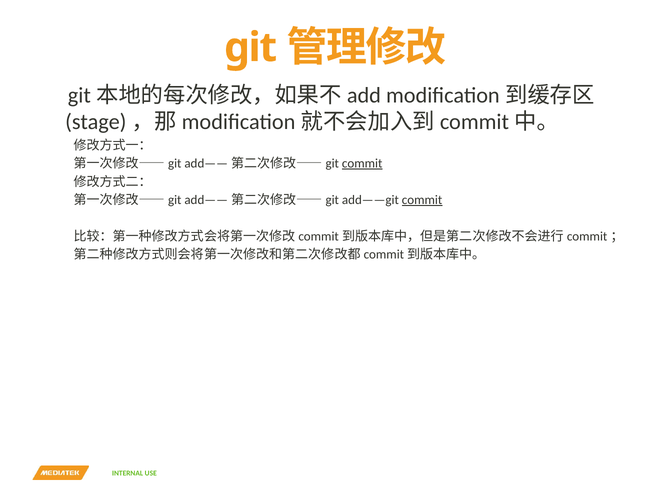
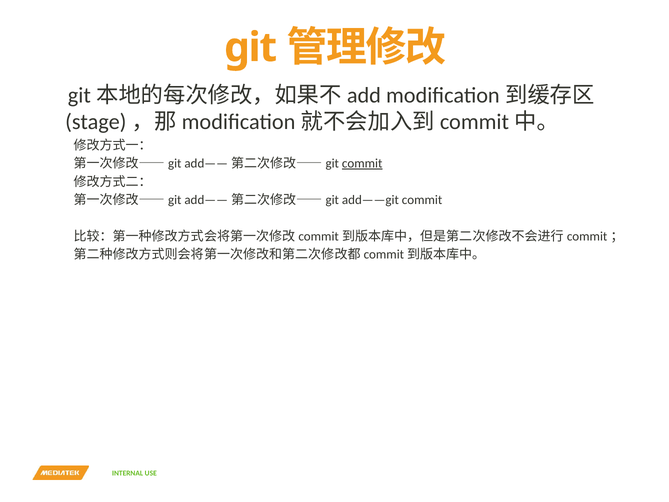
commit underline: present -> none (422, 200)
